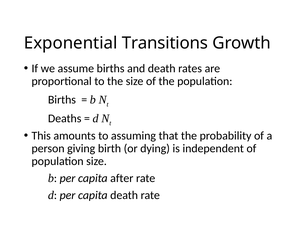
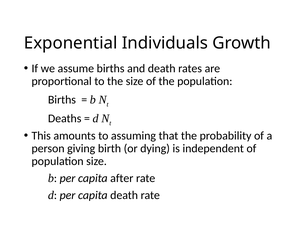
Transitions: Transitions -> Individuals (165, 43)
